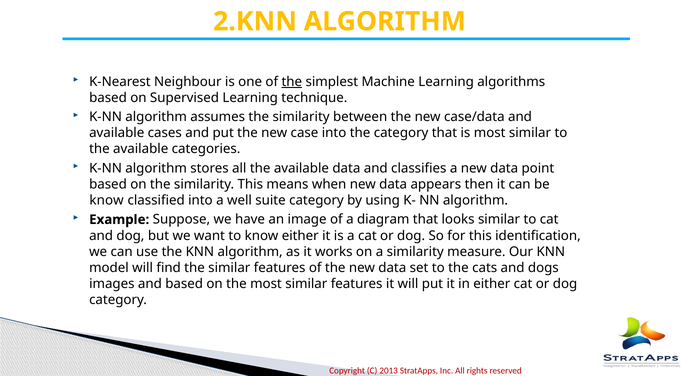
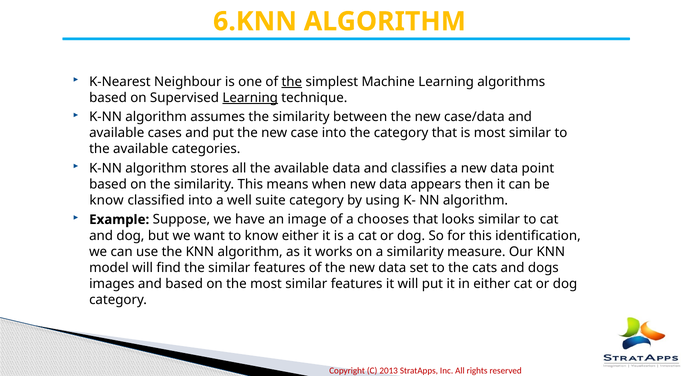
2.KNN: 2.KNN -> 6.KNN (255, 21)
Learning underline: none -> present (250, 98)
diagram: diagram -> chooses (383, 219)
